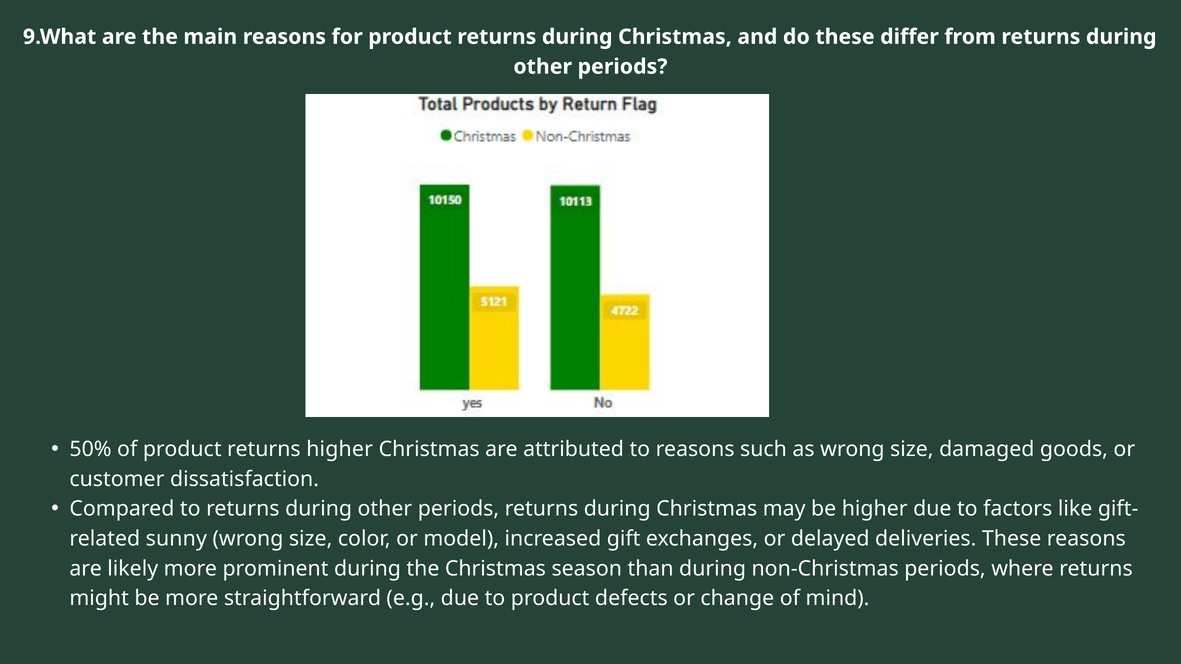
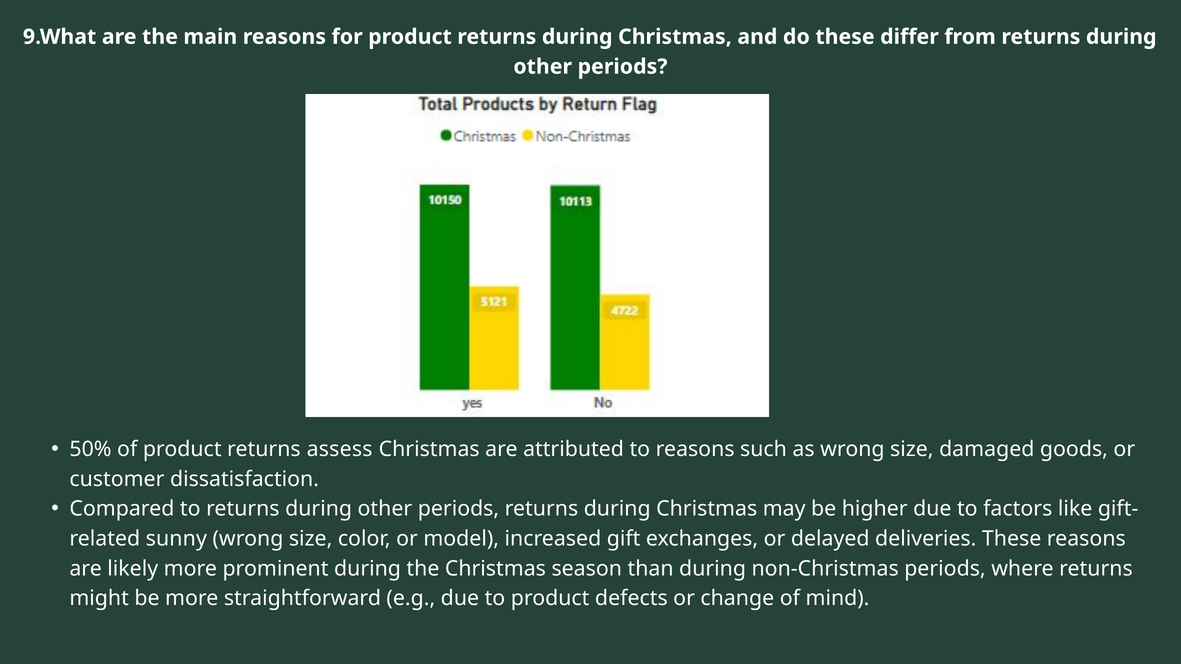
returns higher: higher -> assess (340, 449)
